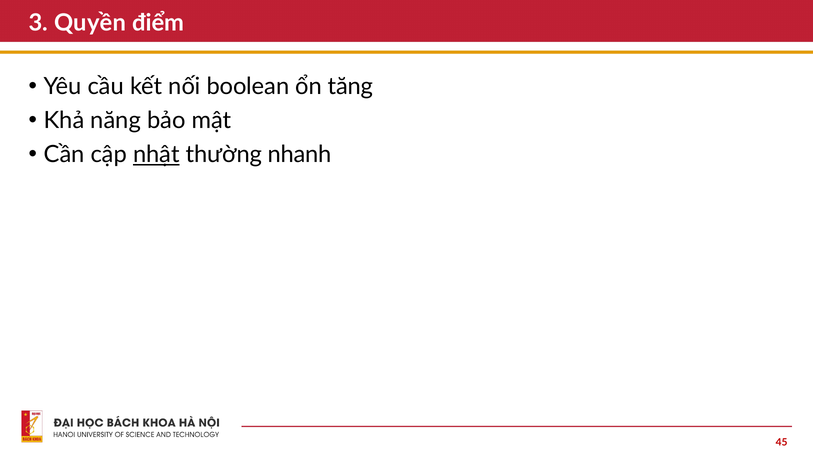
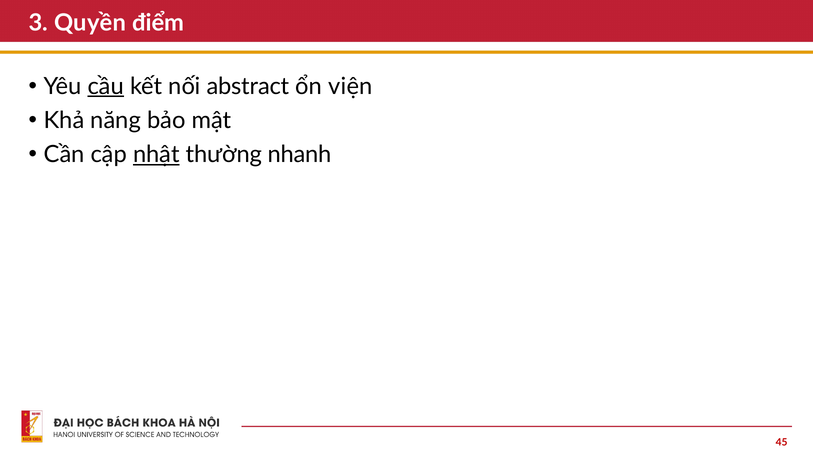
cầu underline: none -> present (106, 86)
boolean: boolean -> abstract (248, 86)
tăng: tăng -> viện (350, 86)
